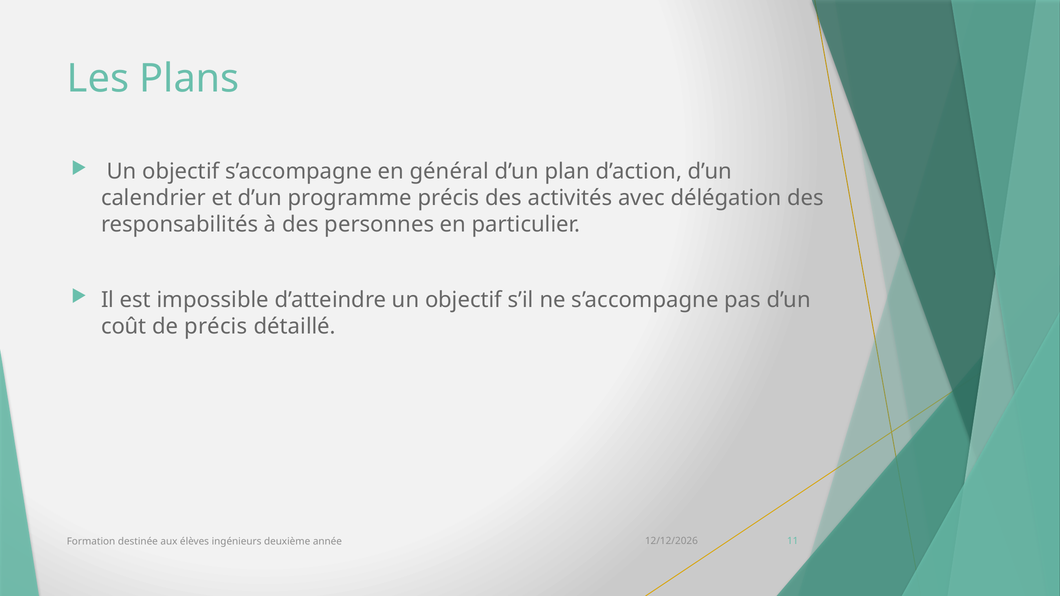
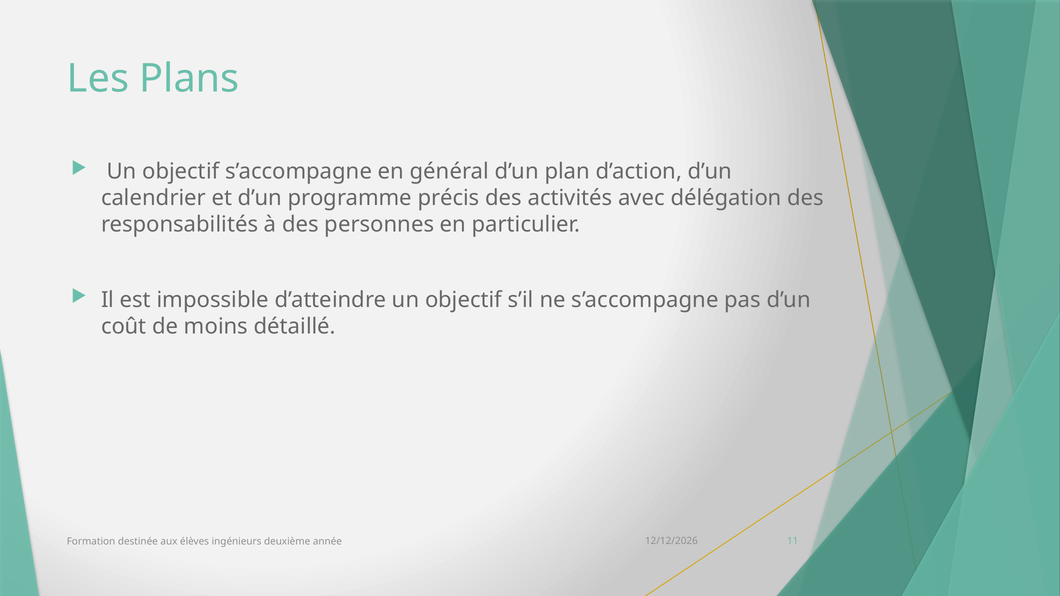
de précis: précis -> moins (216, 326)
